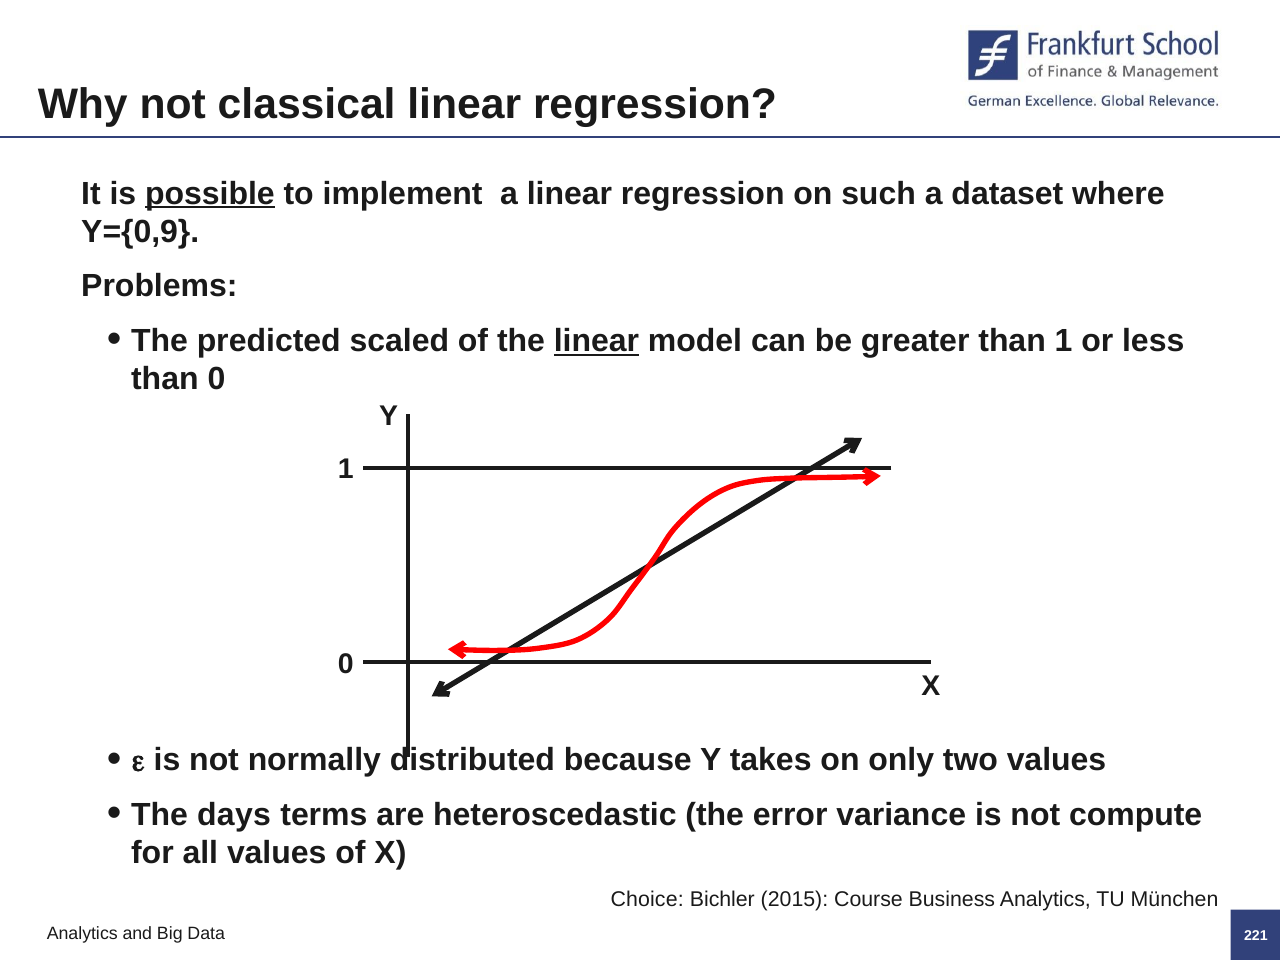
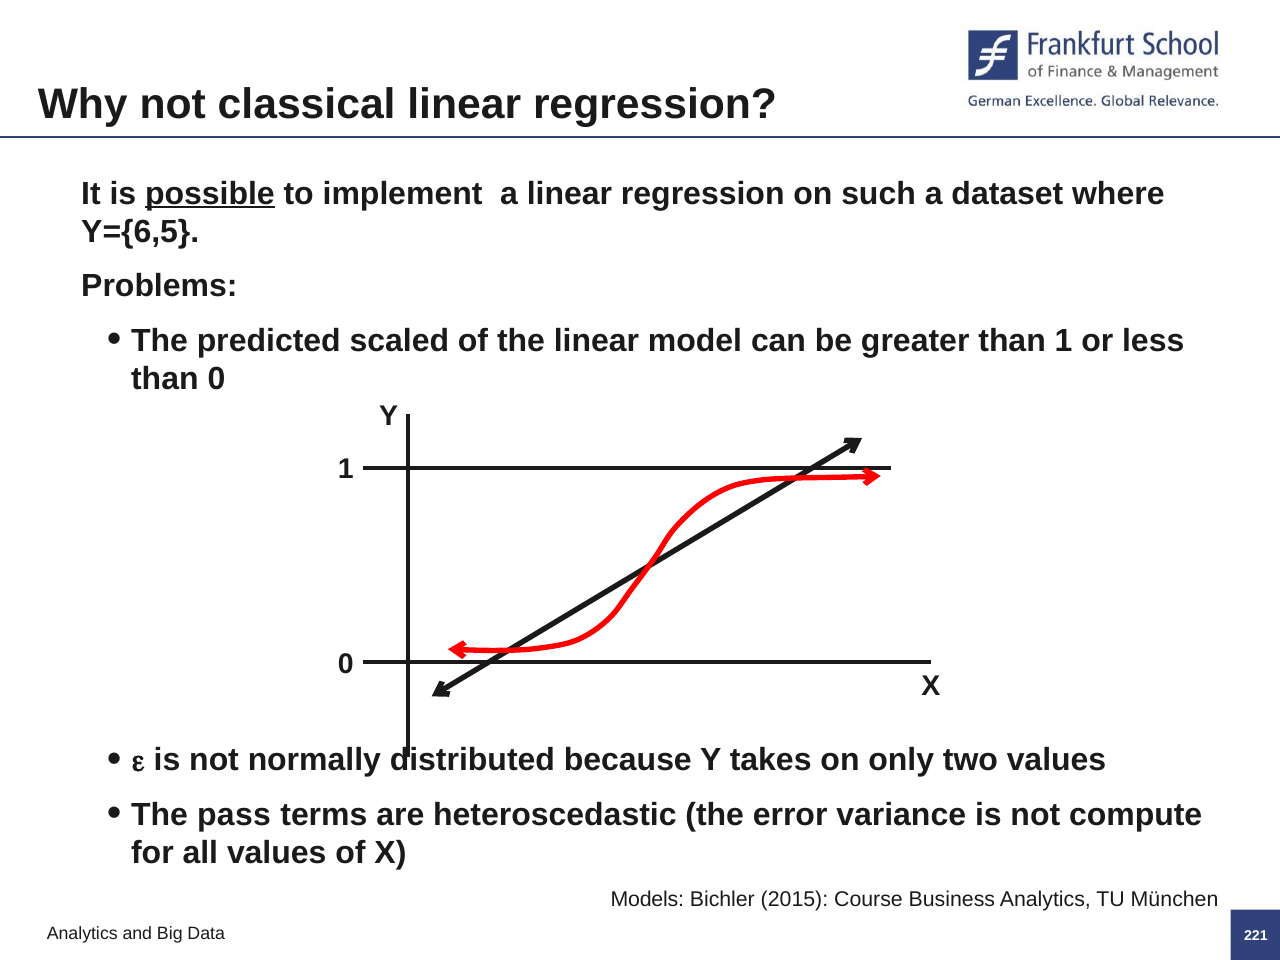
Y={0,9: Y={0,9 -> Y={6,5 (140, 232)
linear underline: present -> none (596, 341)
days: days -> pass (234, 815)
Choice: Choice -> Models (647, 899)
